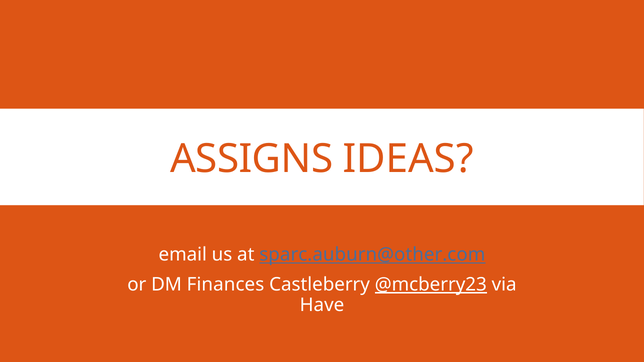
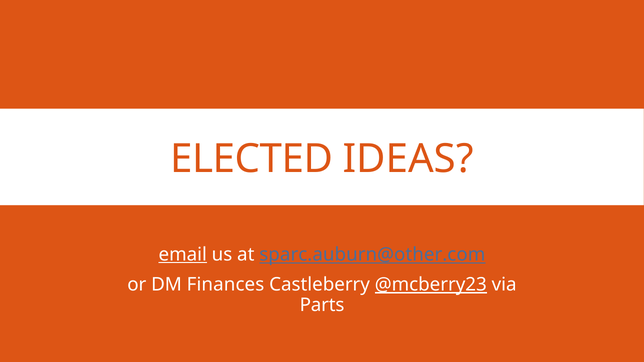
ASSIGNS: ASSIGNS -> ELECTED (252, 159)
email underline: none -> present (183, 255)
Have: Have -> Parts (322, 305)
